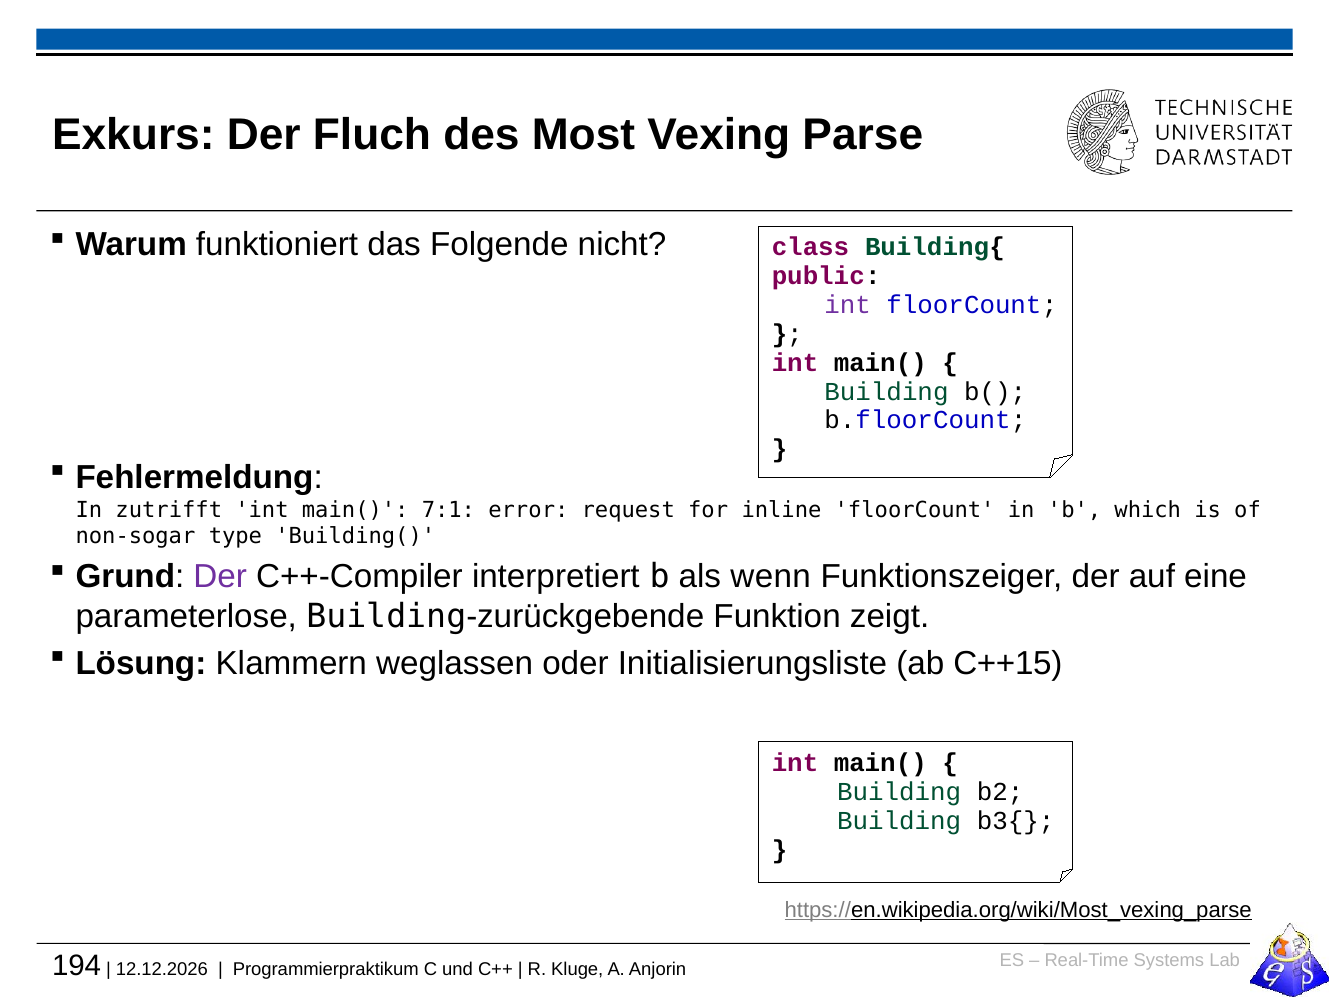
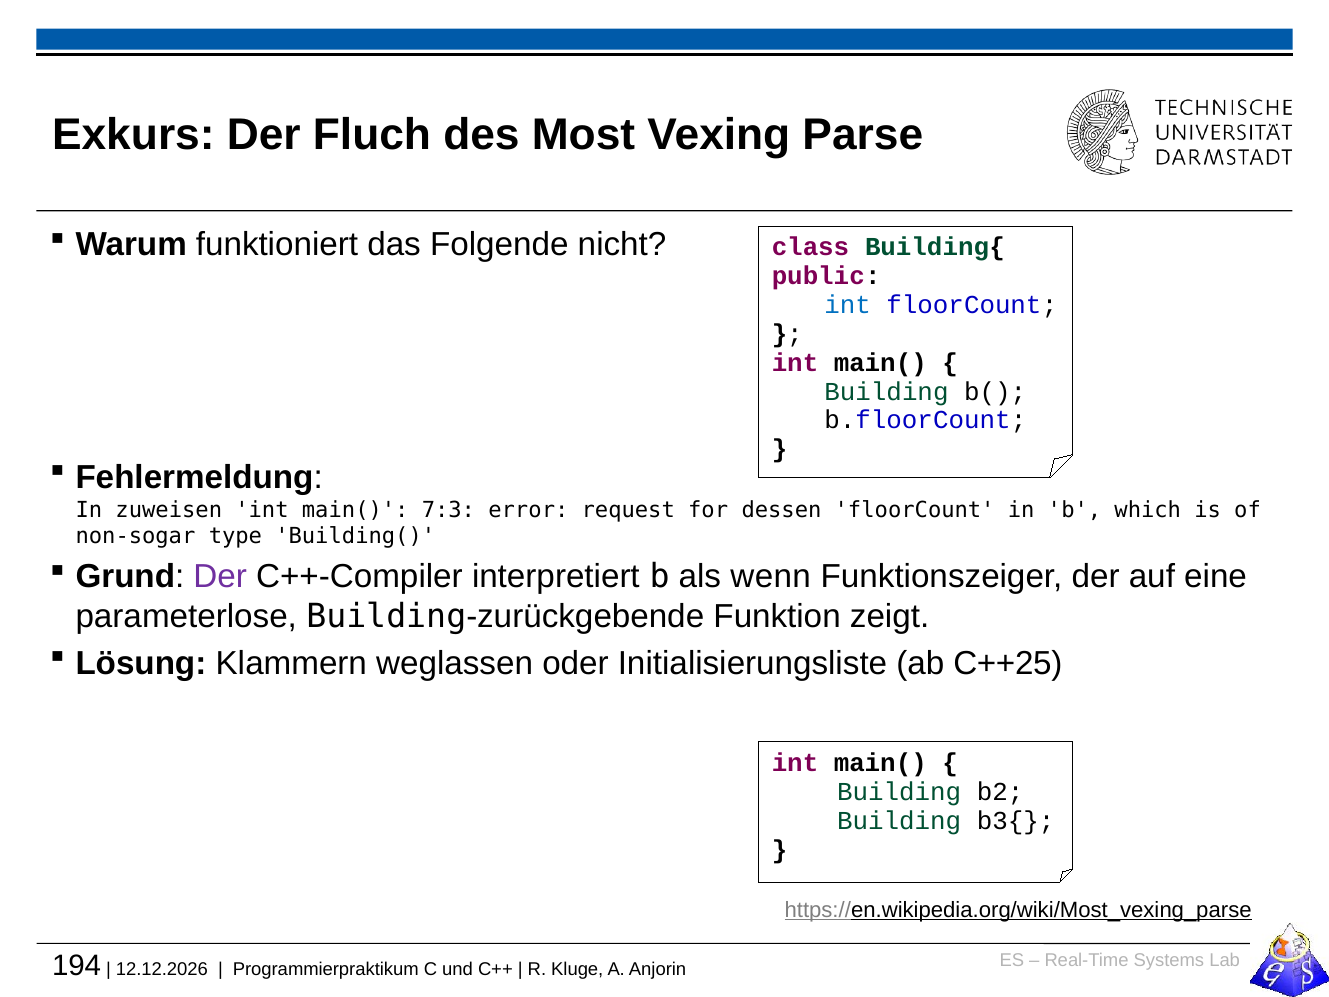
int colour: purple -> blue (848, 305)
zutrifft: zutrifft -> zuweisen (169, 510)
7:1: 7:1 -> 7:3 (448, 510)
inline: inline -> dessen (781, 510)
C++15: C++15 -> C++25 (1008, 663)
